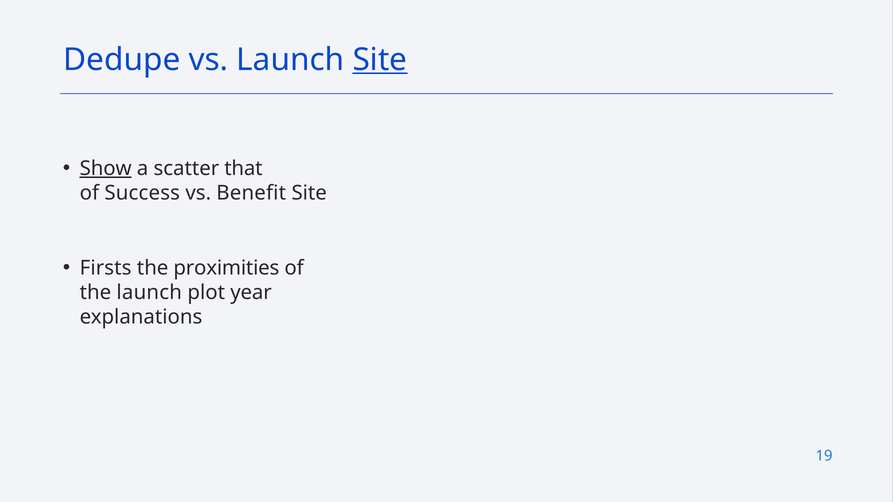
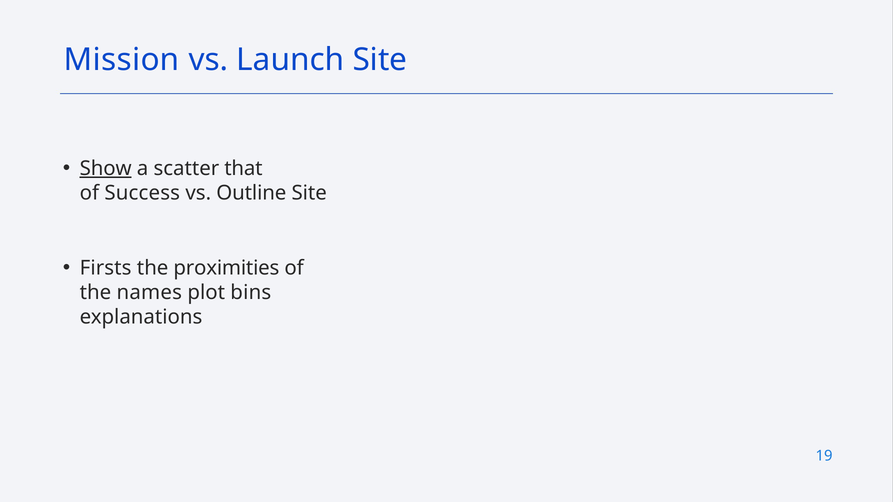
Dedupe: Dedupe -> Mission (122, 60)
Site underline: present -> none (380, 60)
Benefit: Benefit -> Outline (251, 193)
the launch: launch -> names (149, 293)
year: year -> bins (251, 293)
